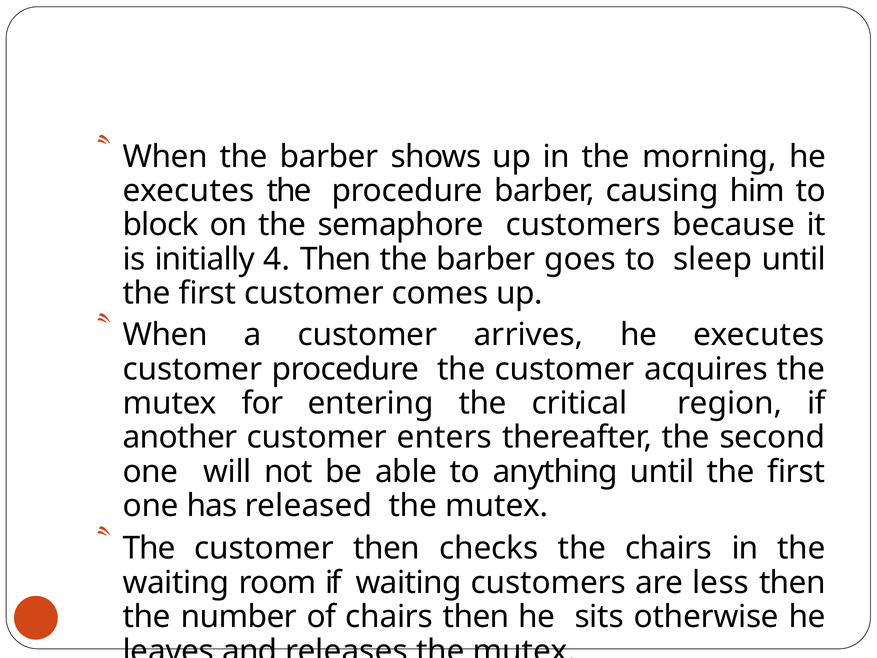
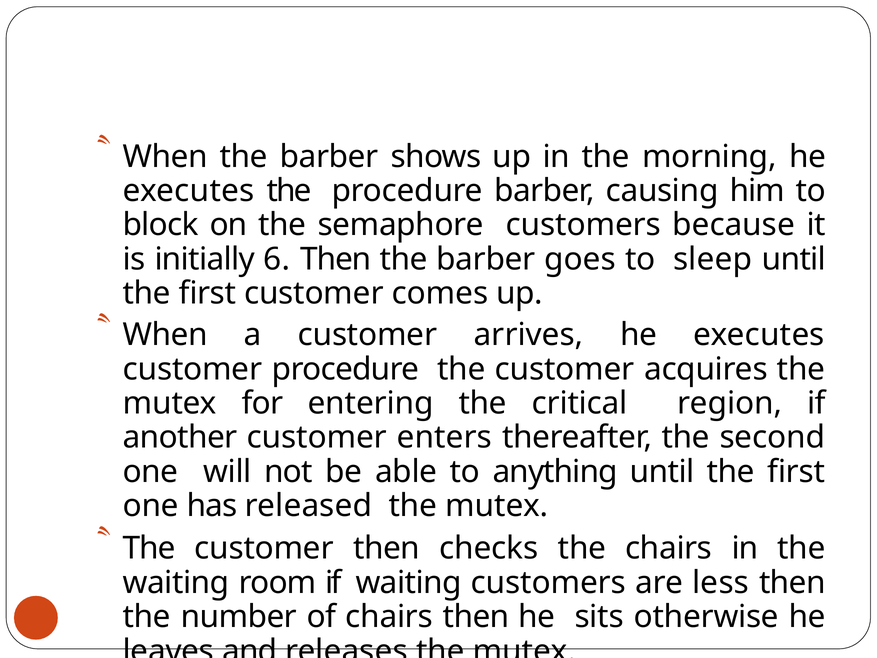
4: 4 -> 6 (277, 259)
